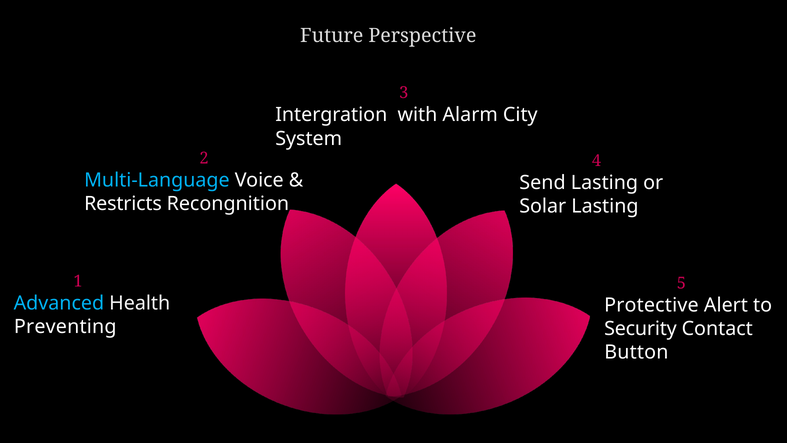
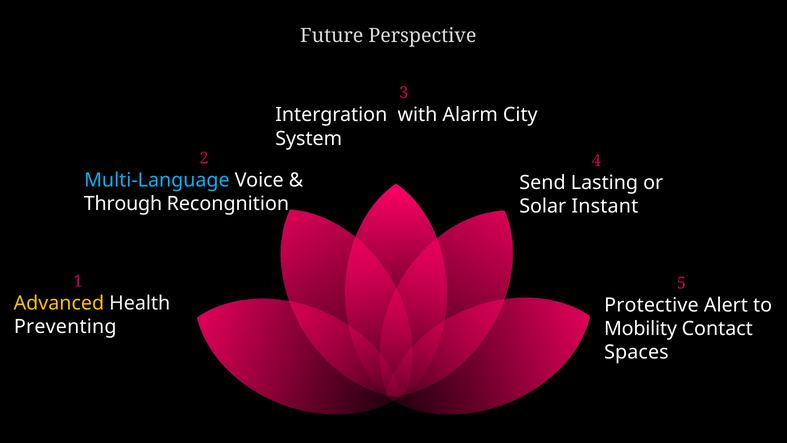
Restricts: Restricts -> Through (123, 204)
Solar Lasting: Lasting -> Instant (605, 206)
Advanced colour: light blue -> yellow (59, 303)
Security: Security -> Mobility (640, 328)
Button: Button -> Spaces (636, 352)
